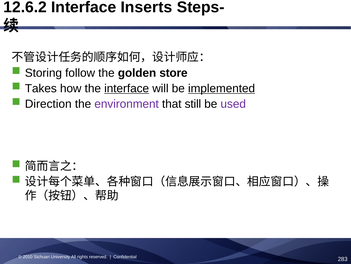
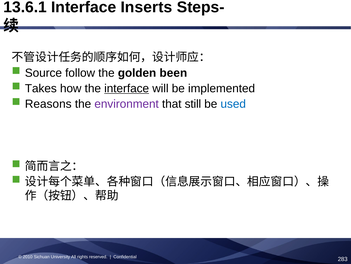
12.6.2: 12.6.2 -> 13.6.1 (25, 7)
Storing: Storing -> Source (43, 73)
store: store -> been (173, 73)
implemented underline: present -> none (222, 88)
Direction: Direction -> Reasons (48, 104)
used colour: purple -> blue (233, 104)
